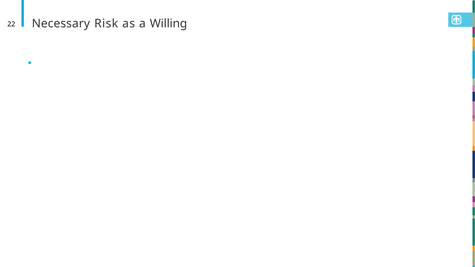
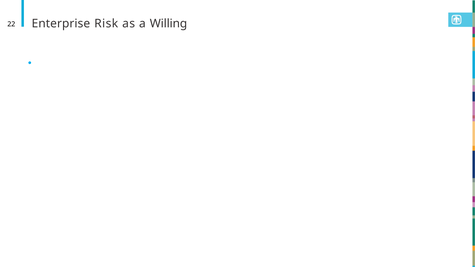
Necessary: Necessary -> Enterprise (61, 23)
